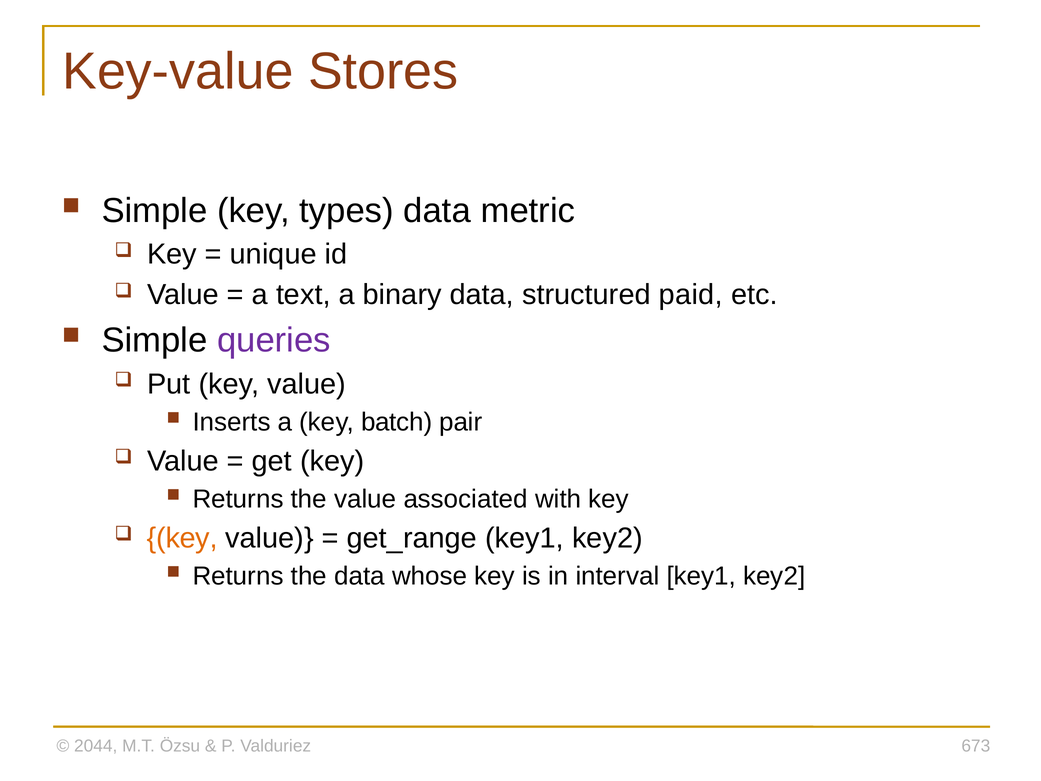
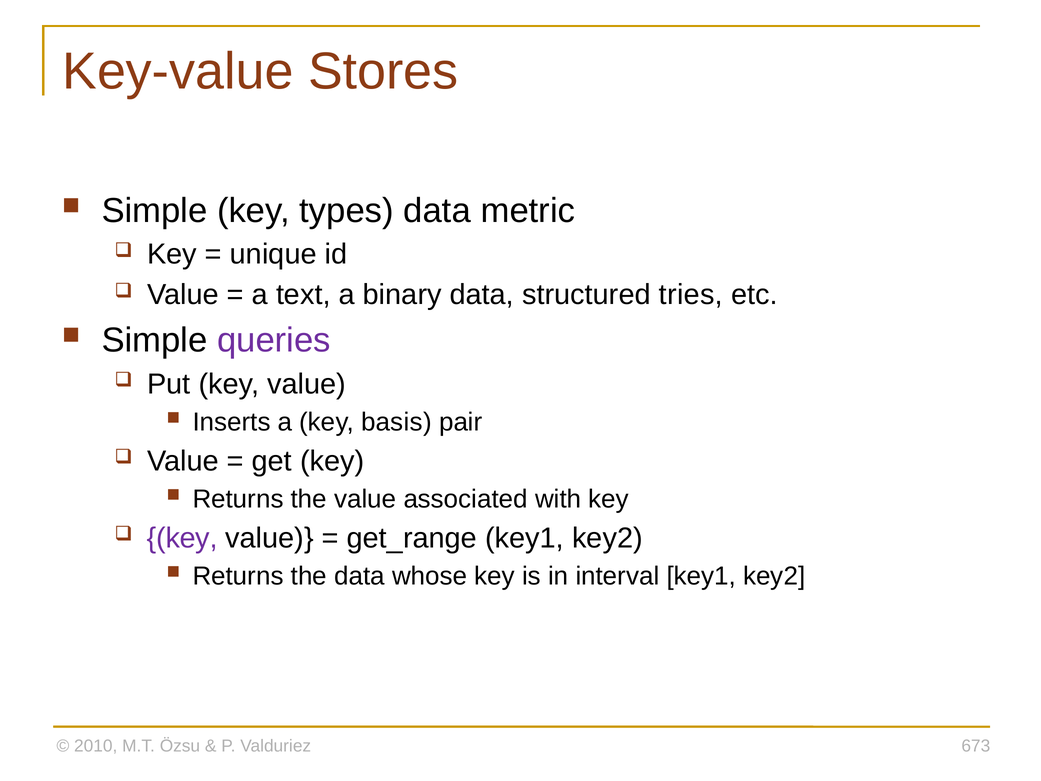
paid: paid -> tries (691, 295)
batch: batch -> basis (396, 422)
key colour: orange -> purple (182, 538)
2044: 2044 -> 2010 (96, 746)
